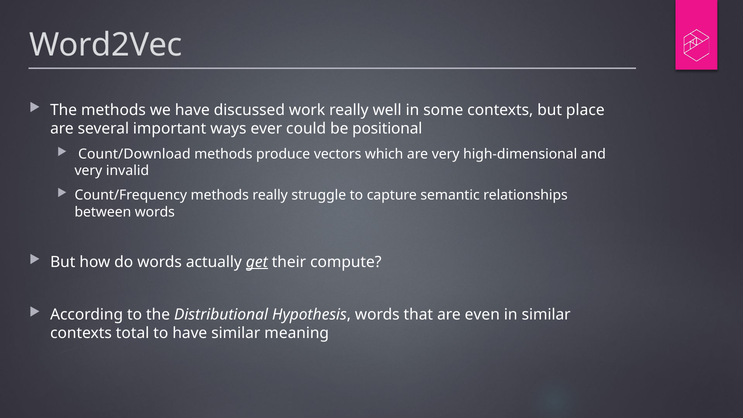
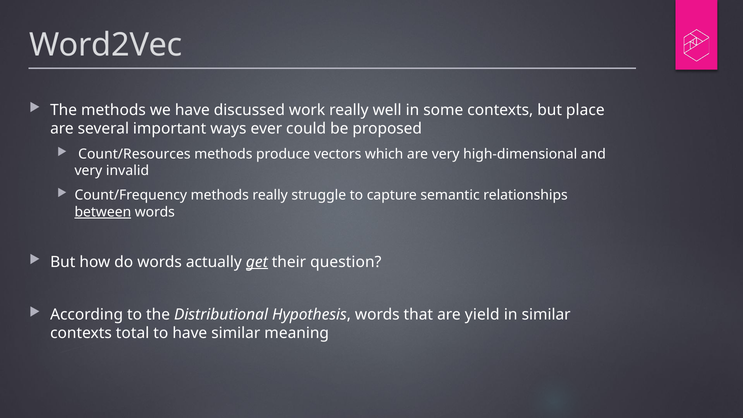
positional: positional -> proposed (387, 129)
Count/Download: Count/Download -> Count/Resources (134, 154)
between underline: none -> present (103, 212)
compute: compute -> question (346, 262)
even: even -> yield (482, 315)
